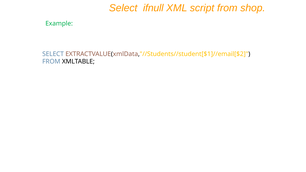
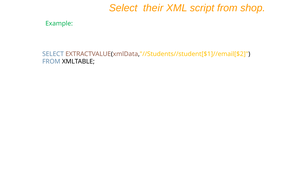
ifnull: ifnull -> their (153, 8)
